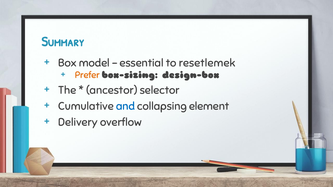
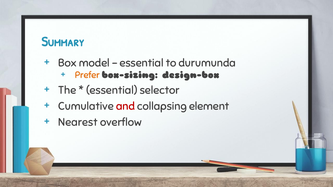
resetlemek: resetlemek -> durumunda (207, 63)
ancestor: ancestor -> essential (112, 90)
and colour: blue -> red (125, 106)
Delivery: Delivery -> Nearest (78, 123)
